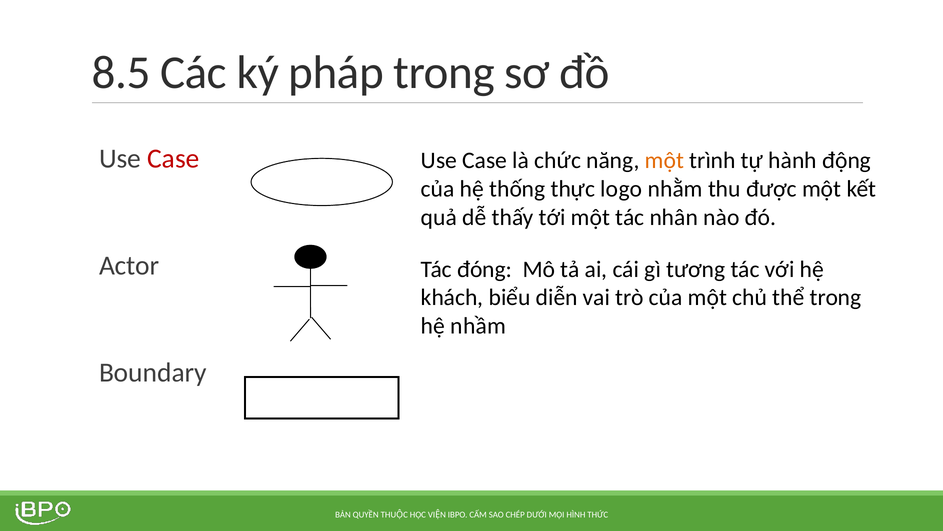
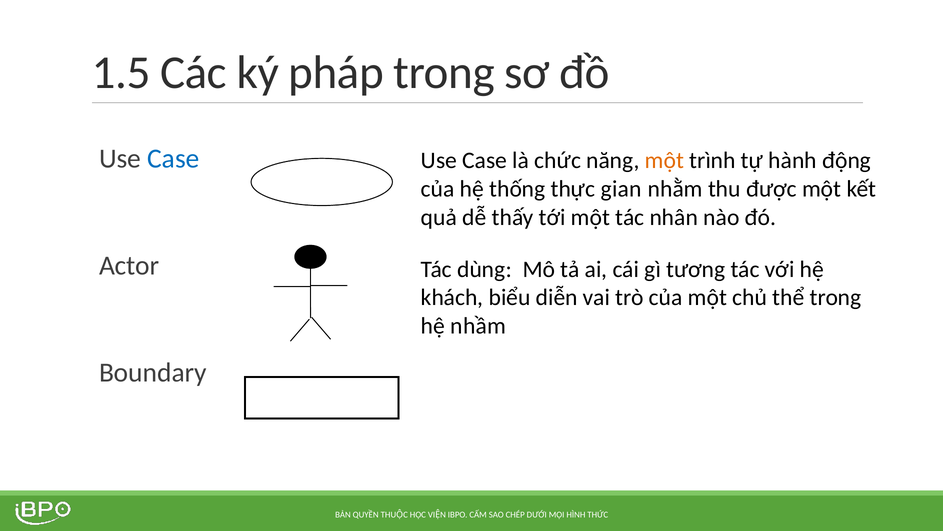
8.5: 8.5 -> 1.5 (121, 73)
Case colour: red -> blue (173, 159)
logo: logo -> gian (621, 189)
đóng: đóng -> dùng (484, 269)
